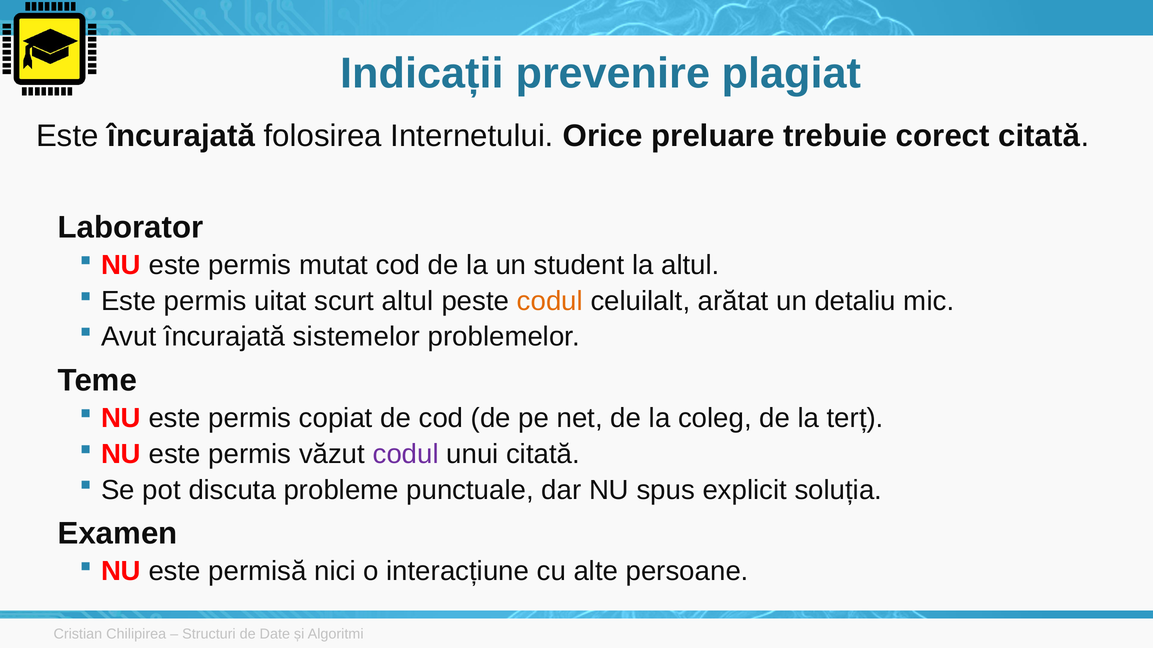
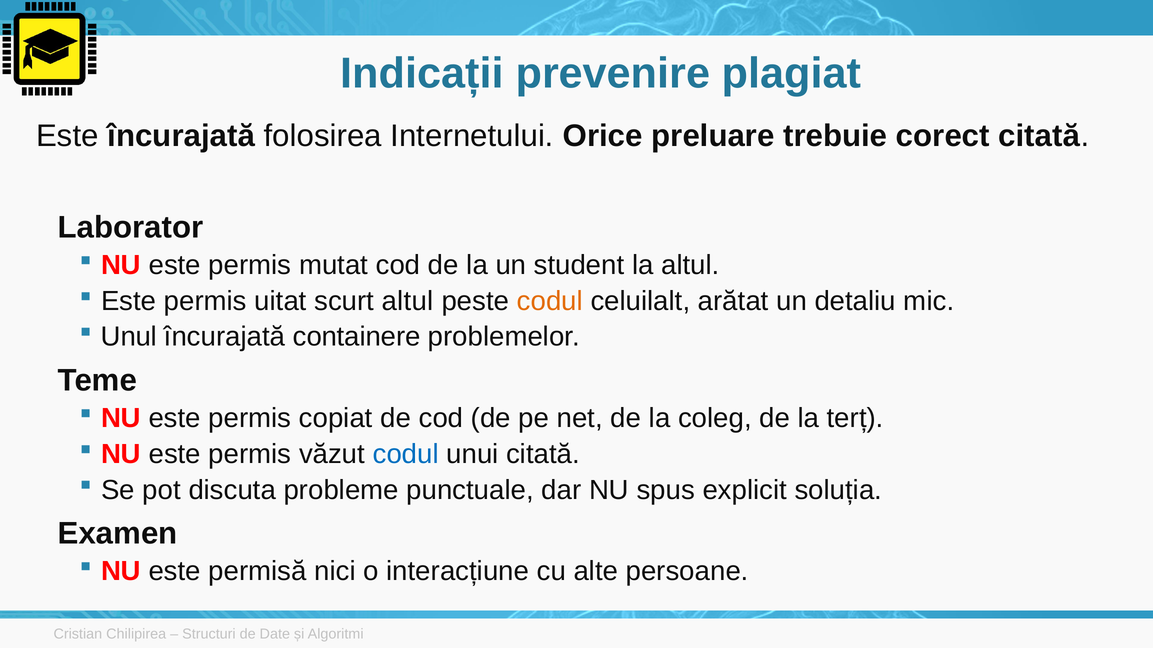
Avut: Avut -> Unul (129, 337)
sistemelor: sistemelor -> containere (357, 337)
codul colour: purple -> blue (406, 455)
